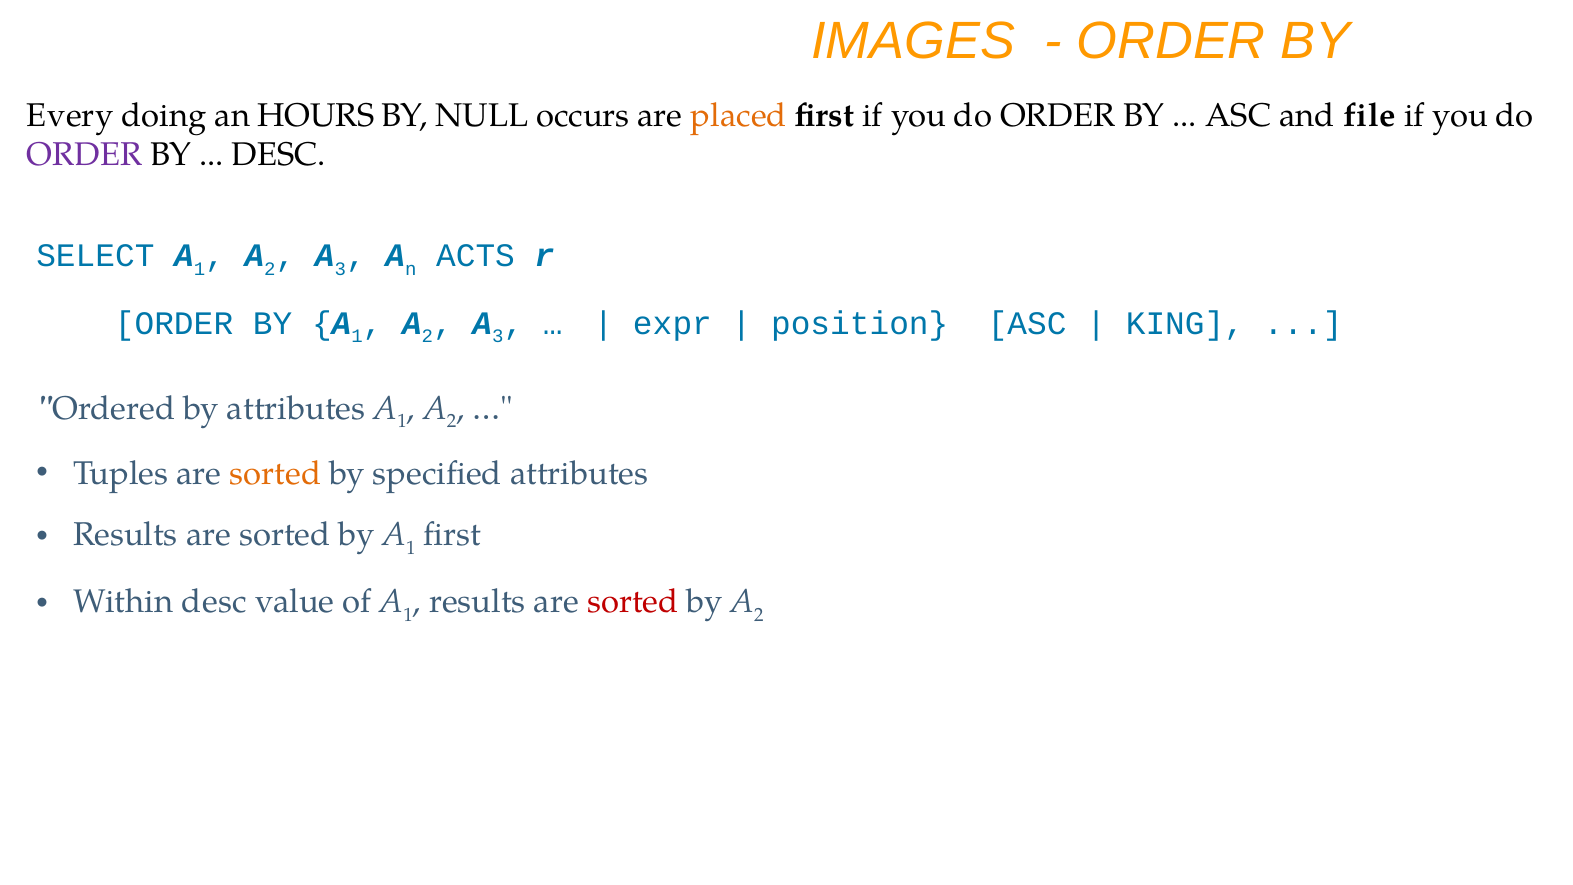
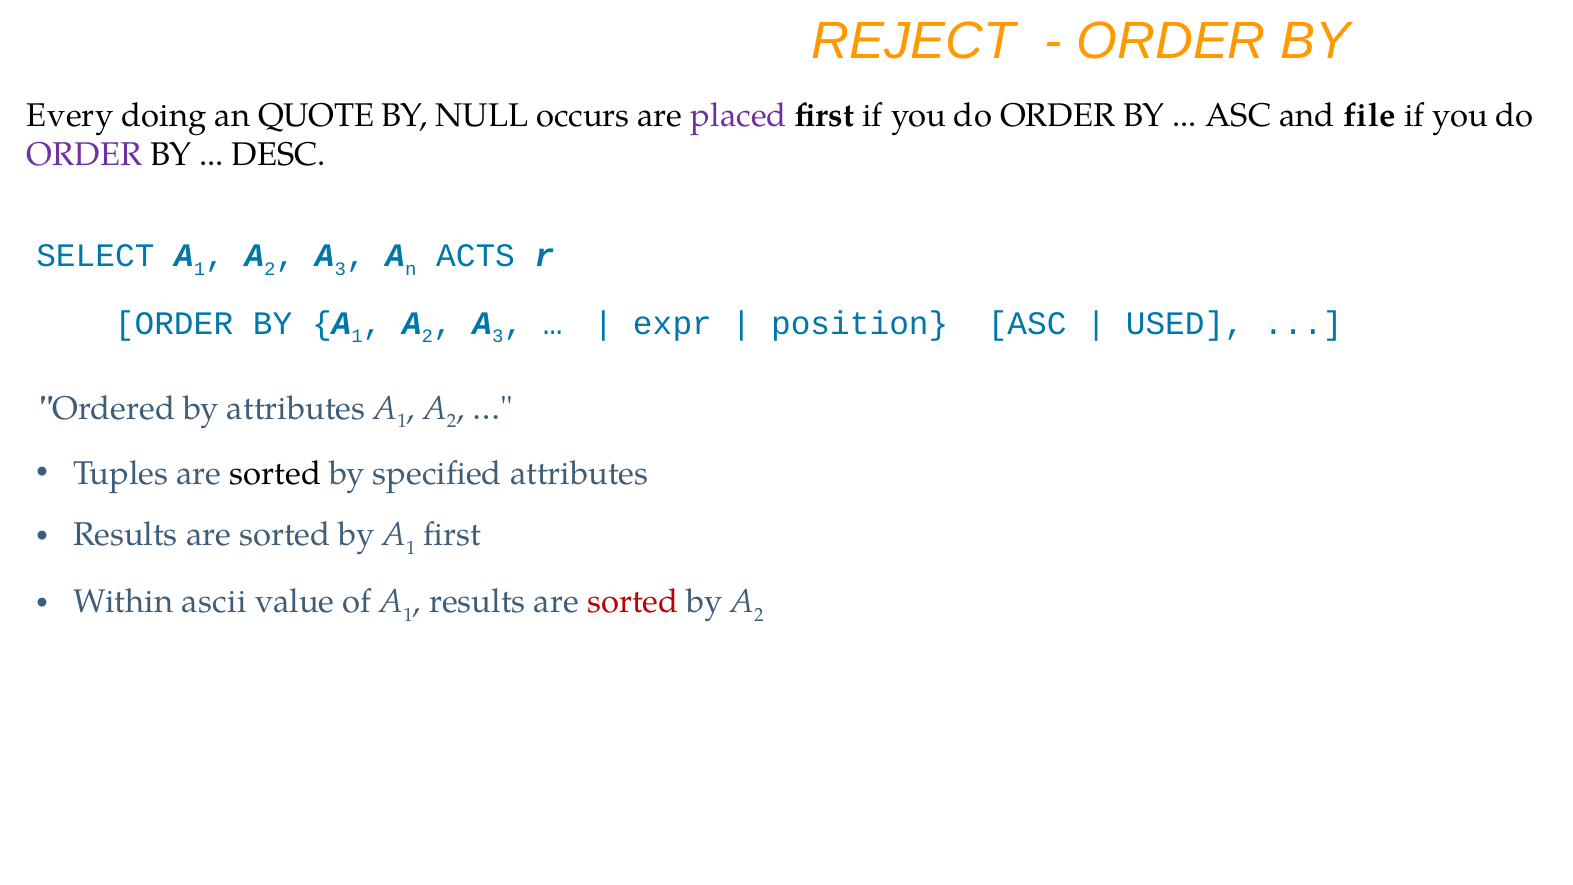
IMAGES: IMAGES -> REJECT (913, 41)
HOURS: HOURS -> QUOTE (316, 116)
placed colour: orange -> purple (739, 116)
KING: KING -> USED (1185, 323)
sorted colour: orange -> black (275, 473)
Within desc: desc -> ascii (214, 602)
